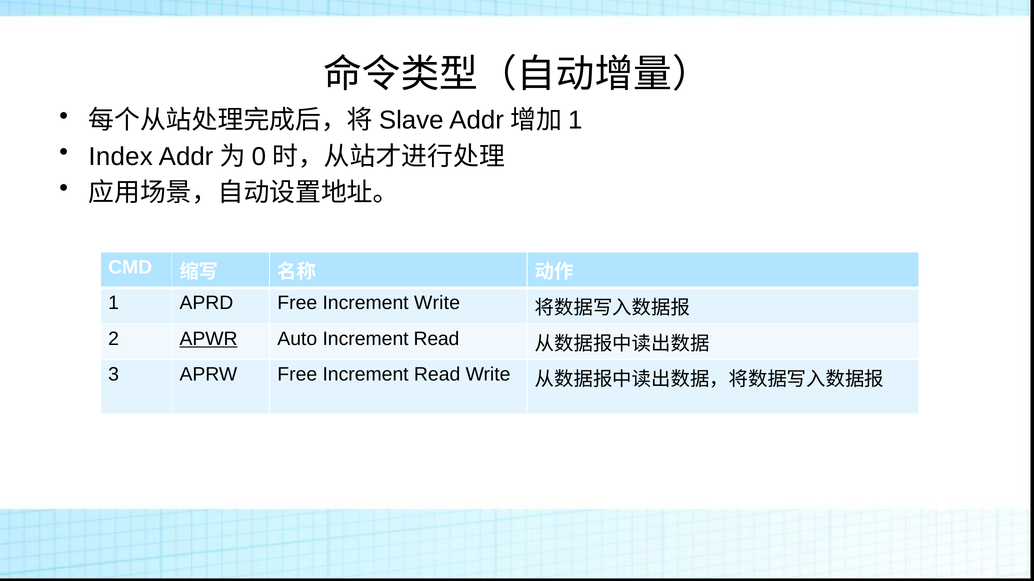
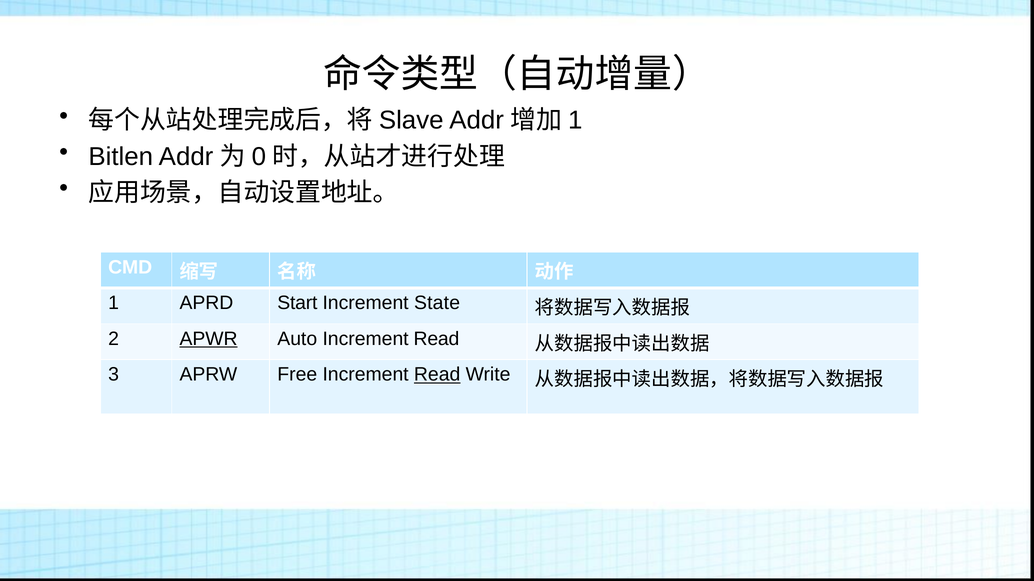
Index: Index -> Bitlen (121, 157)
APRD Free: Free -> Start (297, 303)
Increment Write: Write -> State (437, 303)
Read underline: none -> present (437, 375)
